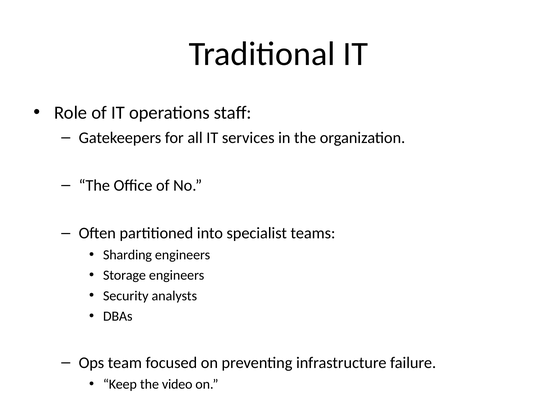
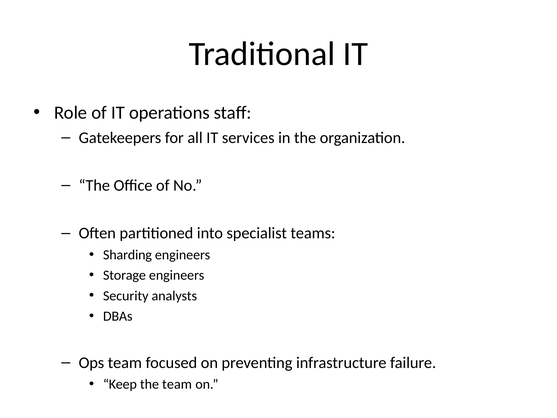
the video: video -> team (177, 384)
